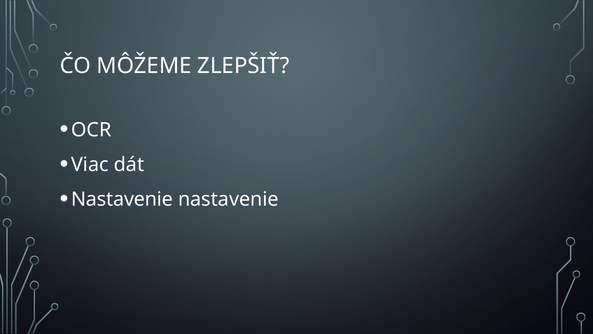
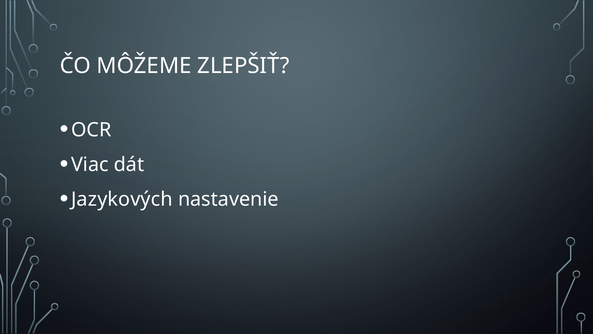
Nastavenie: Nastavenie -> Jazykových (122, 199)
